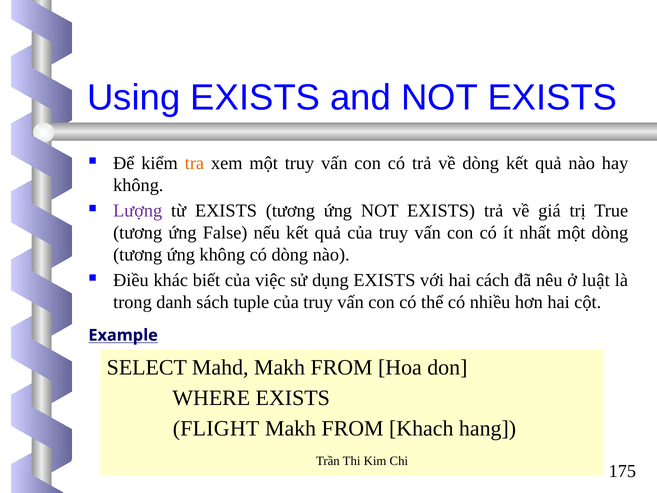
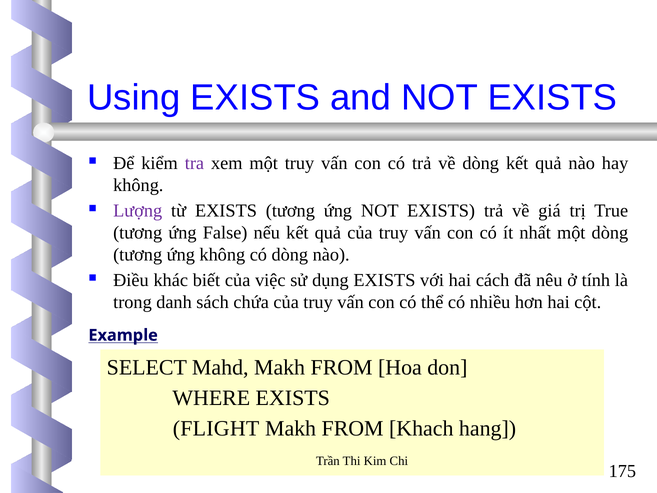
tra colour: orange -> purple (194, 163)
luật: luật -> tính (596, 280)
tuple: tuple -> chứa (251, 302)
